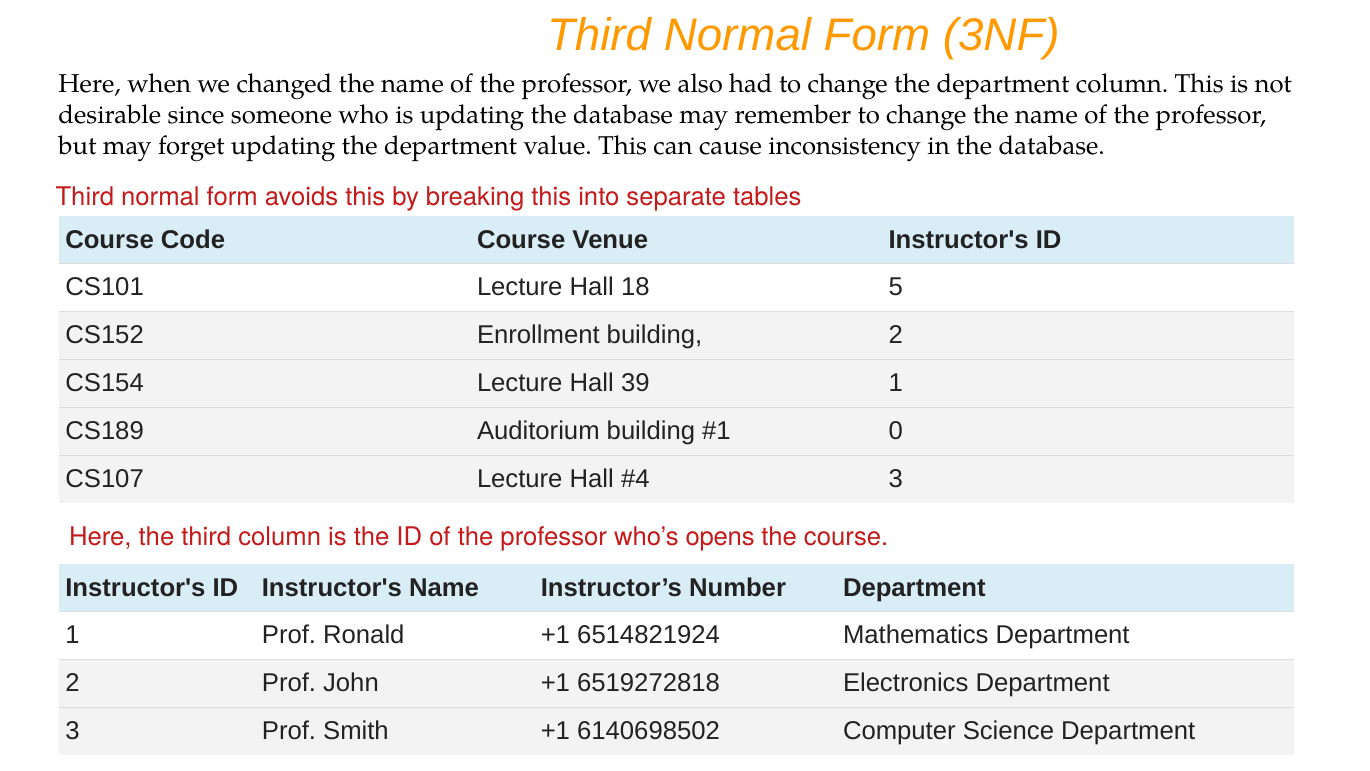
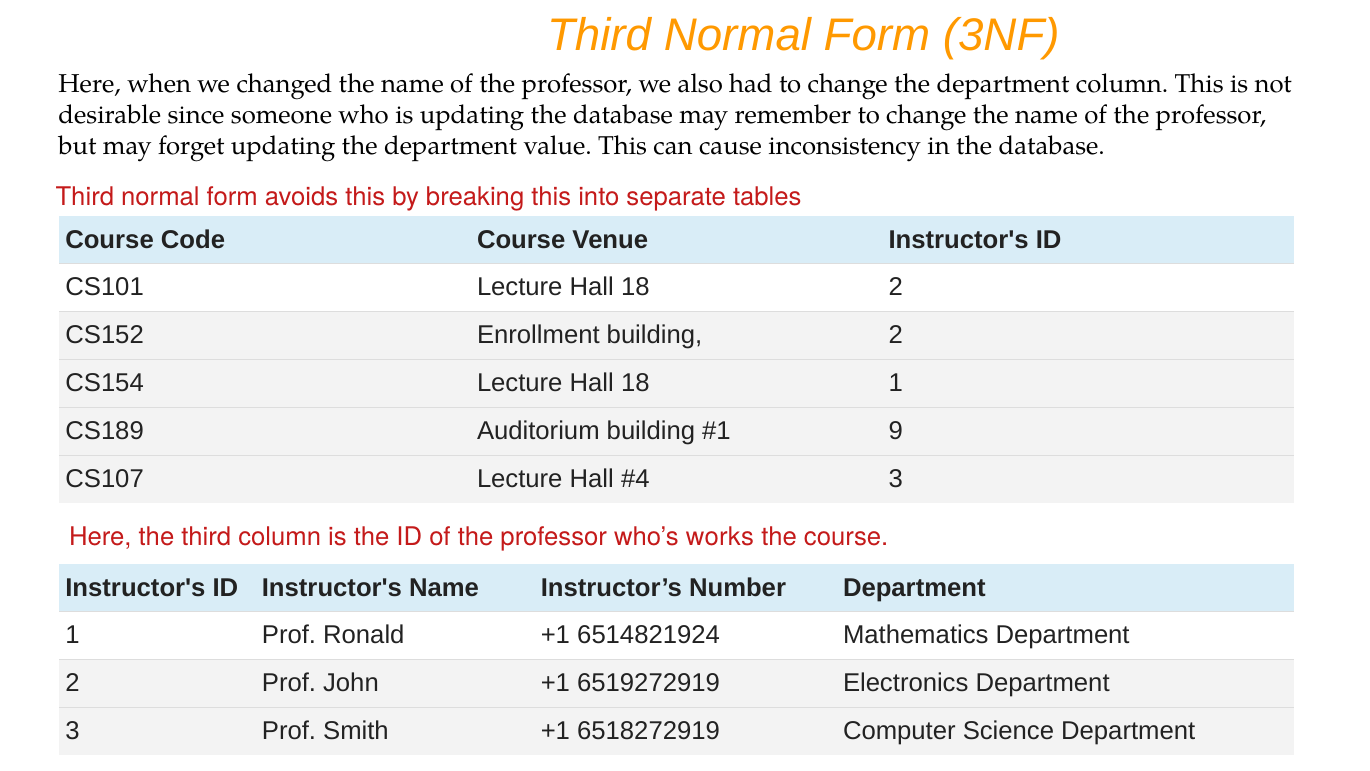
18 5: 5 -> 2 (896, 287)
CS154 Lecture Hall 39: 39 -> 18 (635, 383)
0: 0 -> 9 (896, 431)
opens: opens -> works (720, 537)
6519272818: 6519272818 -> 6519272919 (649, 683)
6140698502: 6140698502 -> 6518272919 (649, 730)
